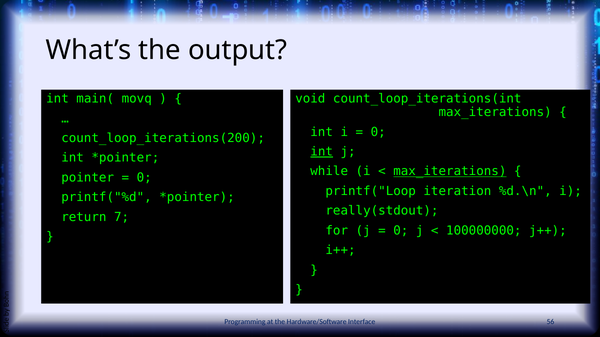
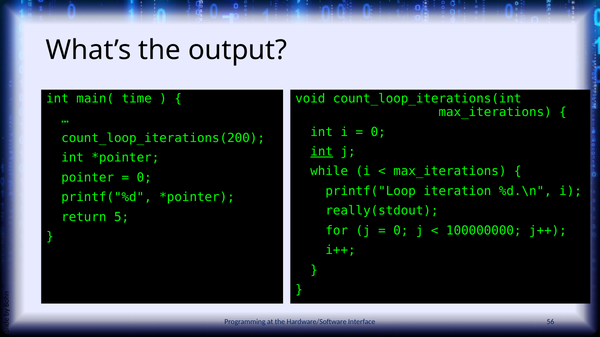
movq: movq -> time (137, 99)
max_iterations underline: present -> none (450, 172)
7: 7 -> 5 (122, 217)
